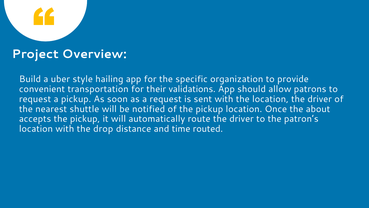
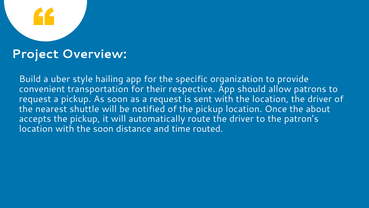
validations: validations -> respective (192, 89)
the drop: drop -> soon (103, 129)
